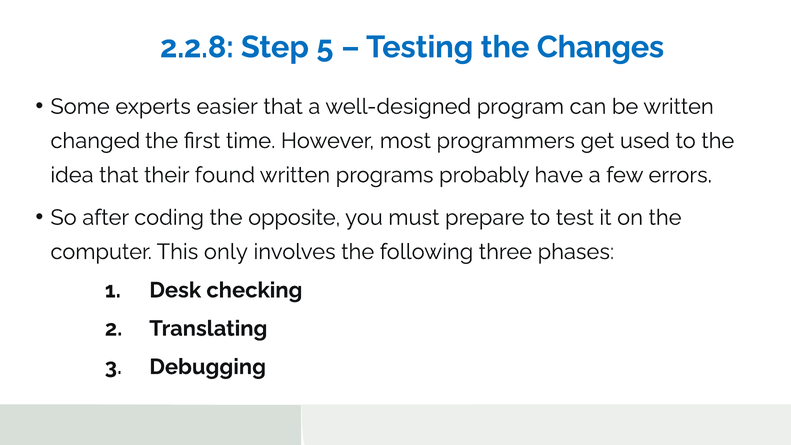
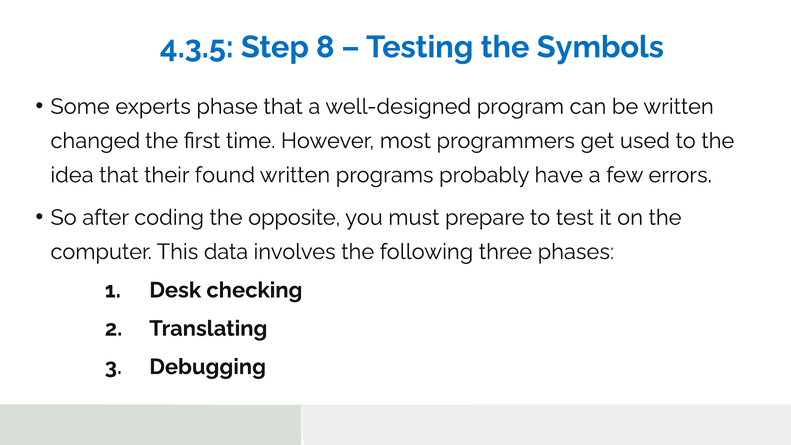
2.2.8: 2.2.8 -> 4.3.5 (197, 47)
5: 5 -> 8 (325, 47)
Changes: Changes -> Symbols (600, 47)
easier: easier -> phase (227, 107)
only: only -> data (226, 252)
